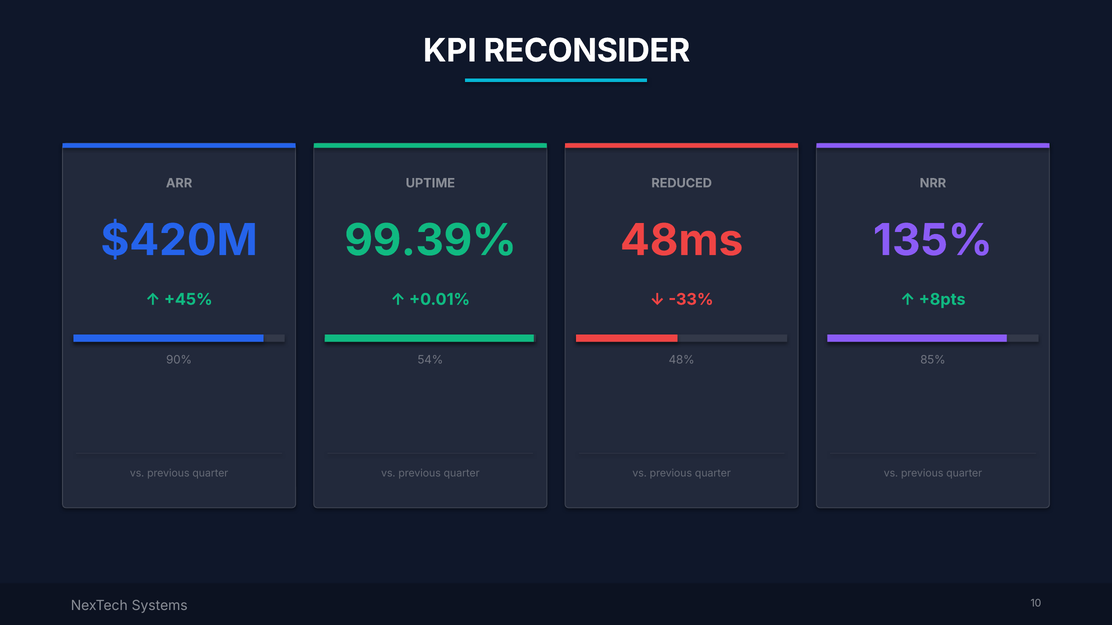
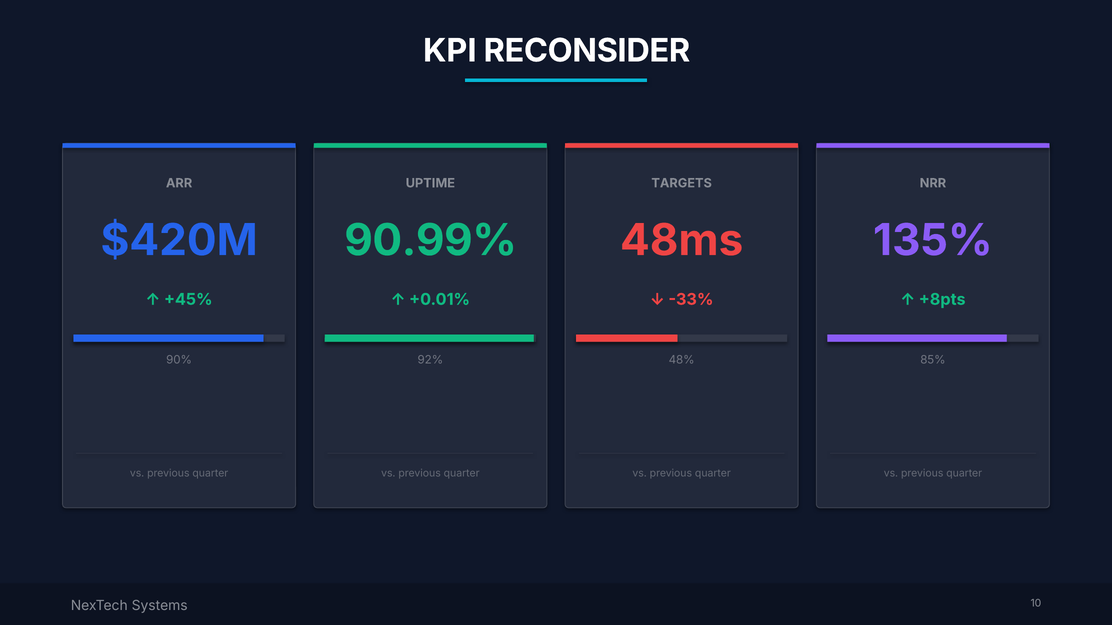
REDUCED: REDUCED -> TARGETS (682, 183)
99.39%: 99.39% -> 90.99% (431, 241)
54%: 54% -> 92% (430, 360)
